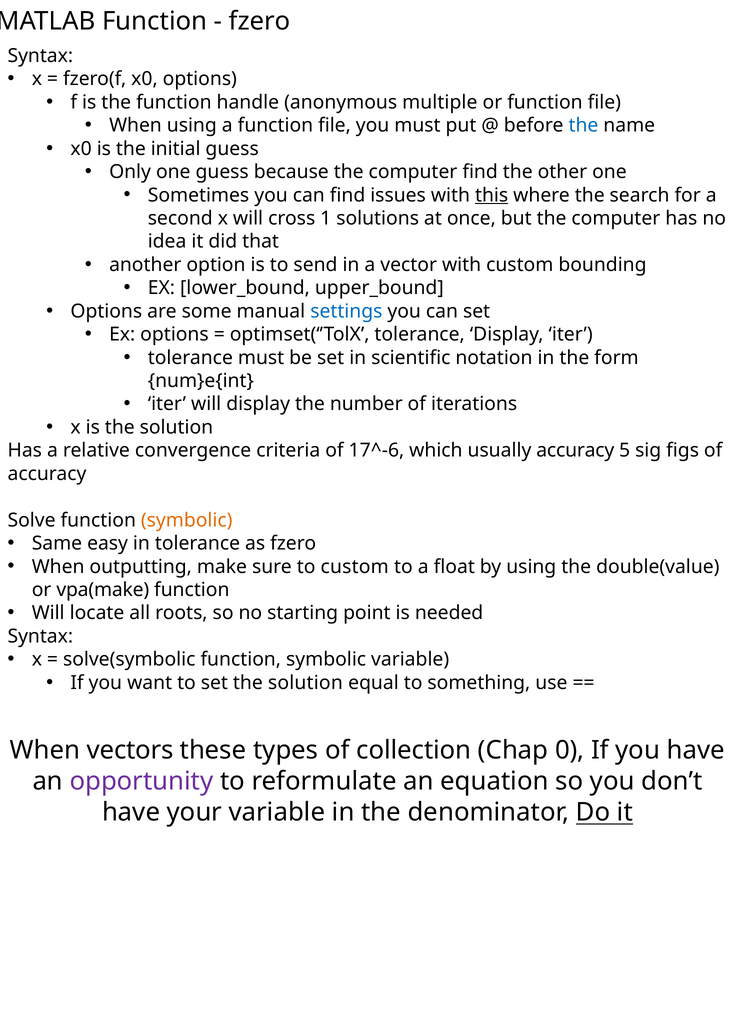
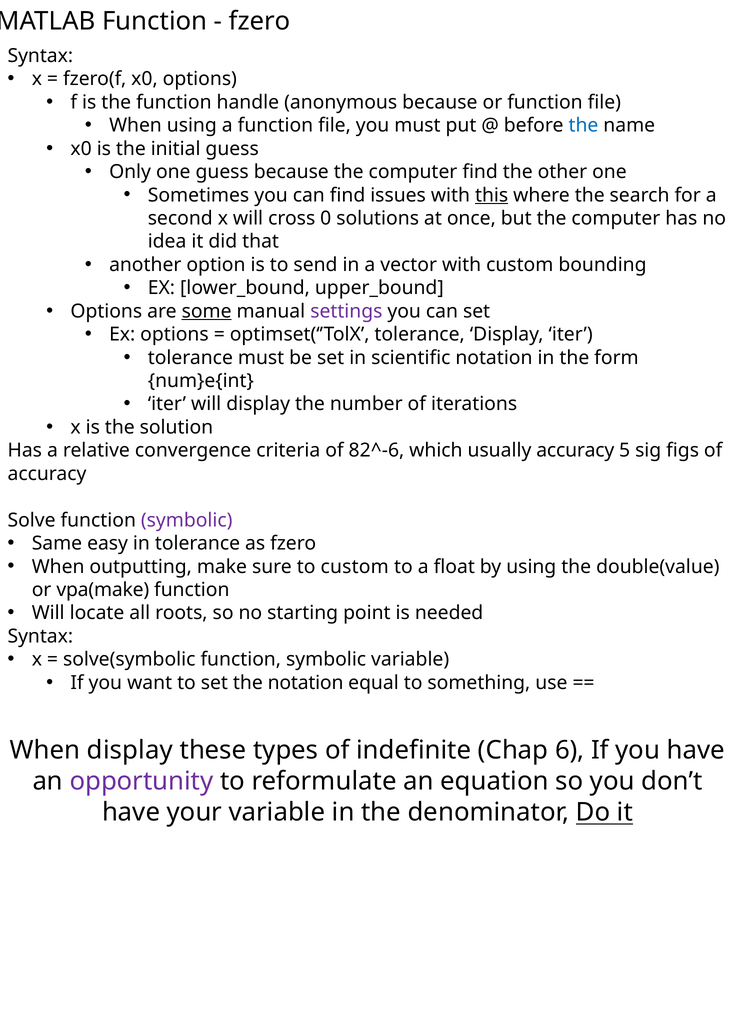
anonymous multiple: multiple -> because (440, 102)
1: 1 -> 0 (326, 218)
some underline: none -> present (207, 311)
settings colour: blue -> purple (346, 311)
17^-6: 17^-6 -> 82^-6 (376, 450)
symbolic colour: orange -> purple (187, 520)
set the solution: solution -> notation (306, 682)
When vectors: vectors -> display (130, 750)
collection: collection -> indefinite (414, 750)
0: 0 -> 6 (570, 750)
